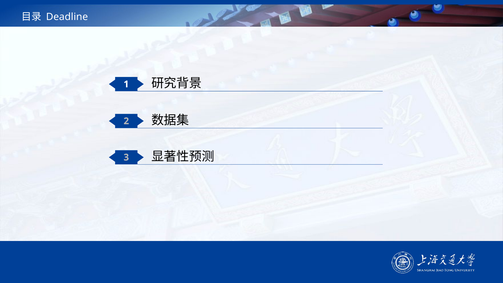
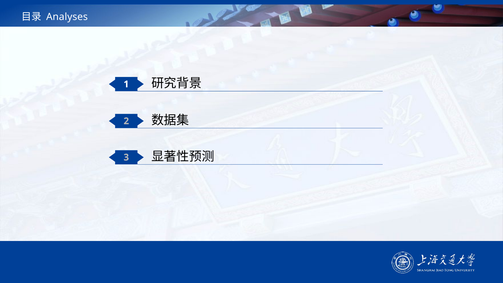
Deadline: Deadline -> Analyses (67, 17)
